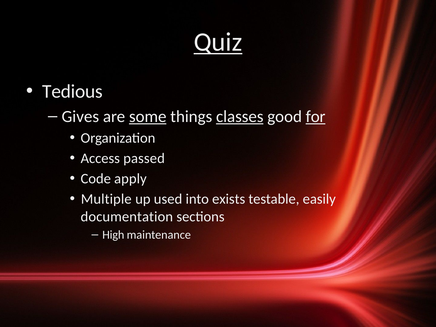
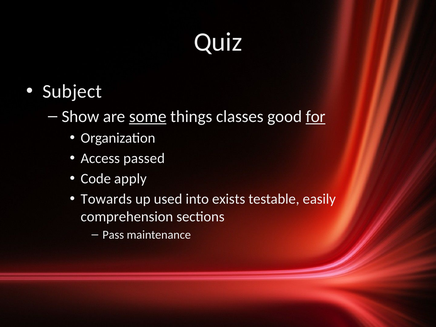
Quiz underline: present -> none (218, 42)
Tedious: Tedious -> Subject (72, 91)
Gives: Gives -> Show (80, 116)
classes underline: present -> none (240, 116)
Multiple: Multiple -> Towards (106, 199)
documentation: documentation -> comprehension (127, 217)
High: High -> Pass (113, 235)
